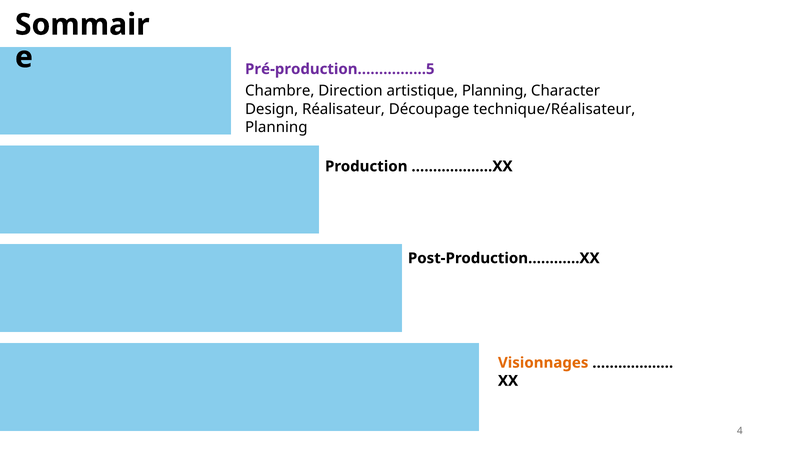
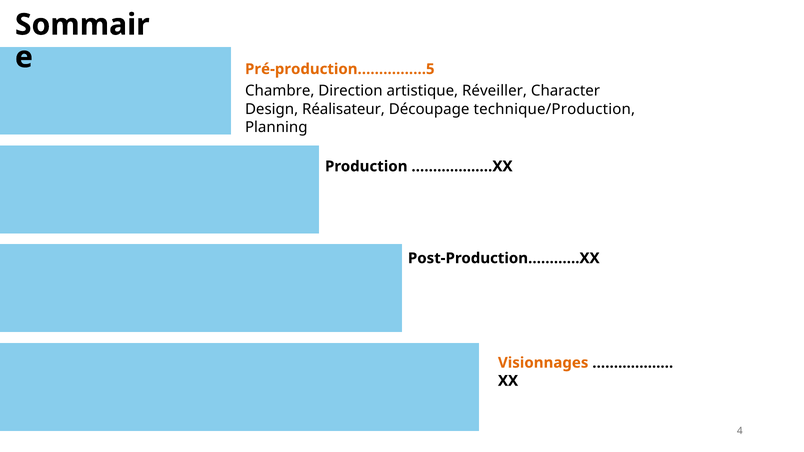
Pré-production…………….5 colour: purple -> orange (340, 69)
artistique Planning: Planning -> Réveiller (495, 91)
technique/Réalisateur: technique/Réalisateur -> technique/Production (554, 109)
